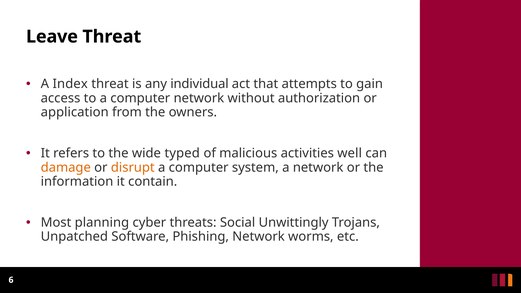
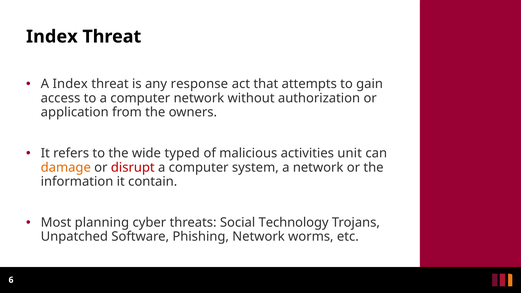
Leave: Leave -> Index (52, 37)
individual: individual -> response (199, 84)
well: well -> unit (350, 153)
disrupt colour: orange -> red (133, 167)
Unwittingly: Unwittingly -> Technology (294, 223)
